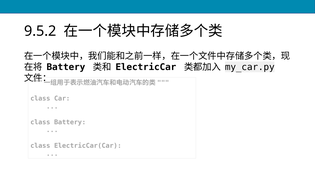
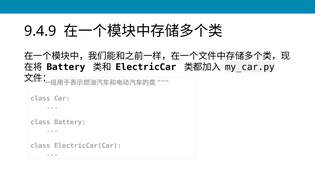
9.5.2: 9.5.2 -> 9.4.9 (40, 31)
